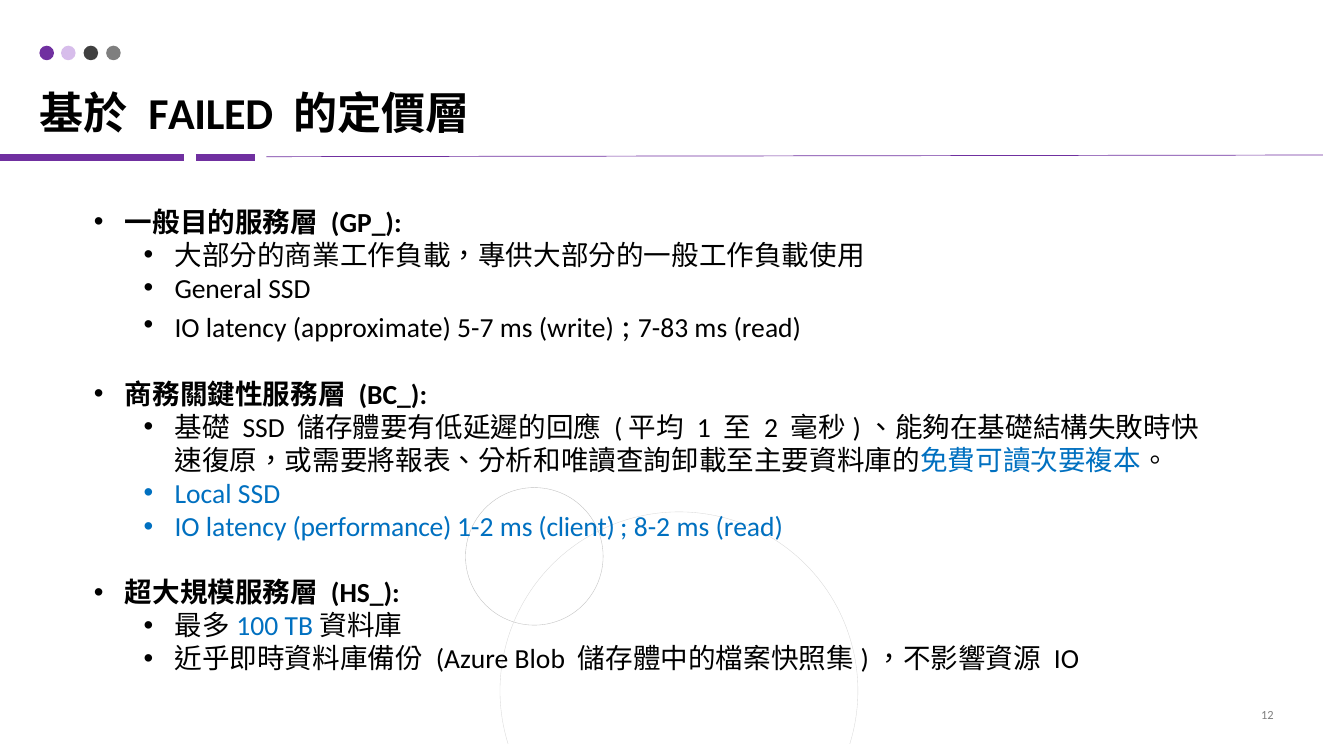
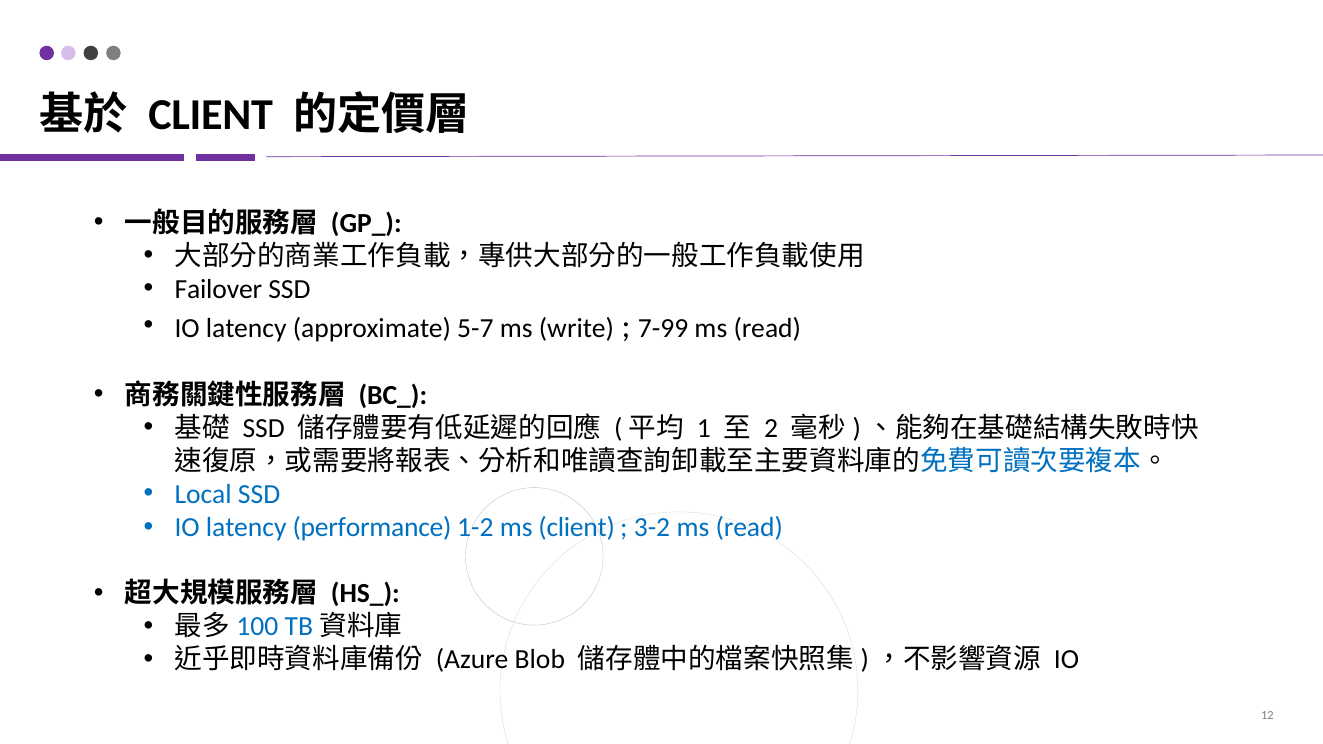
FAILED: FAILED -> CLIENT (211, 115)
General: General -> Failover (218, 289)
7-83: 7-83 -> 7-99 (663, 328)
8-2: 8-2 -> 3-2 (652, 528)
